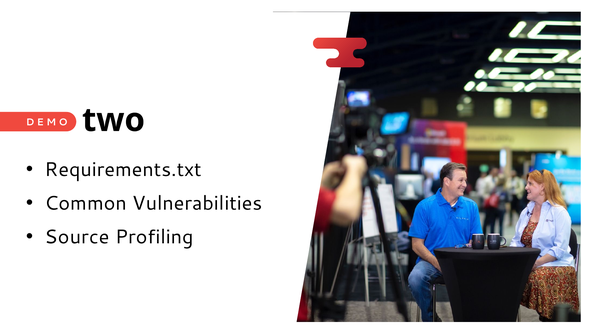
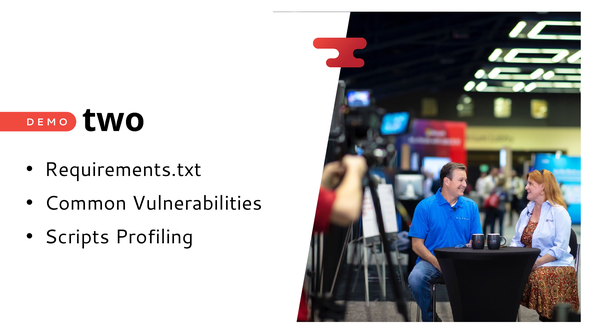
Source: Source -> Scripts (77, 237)
